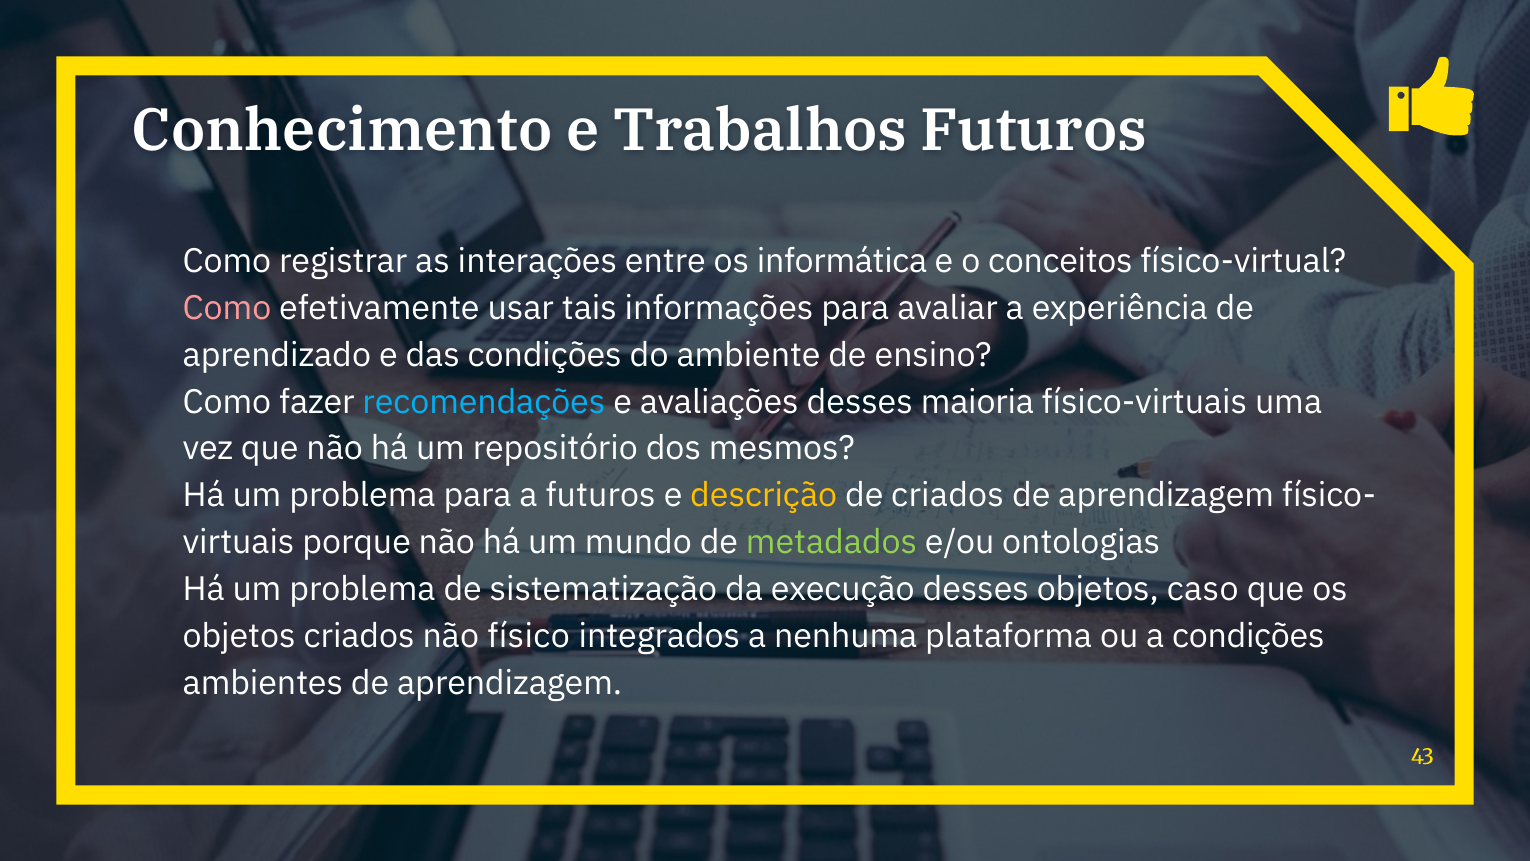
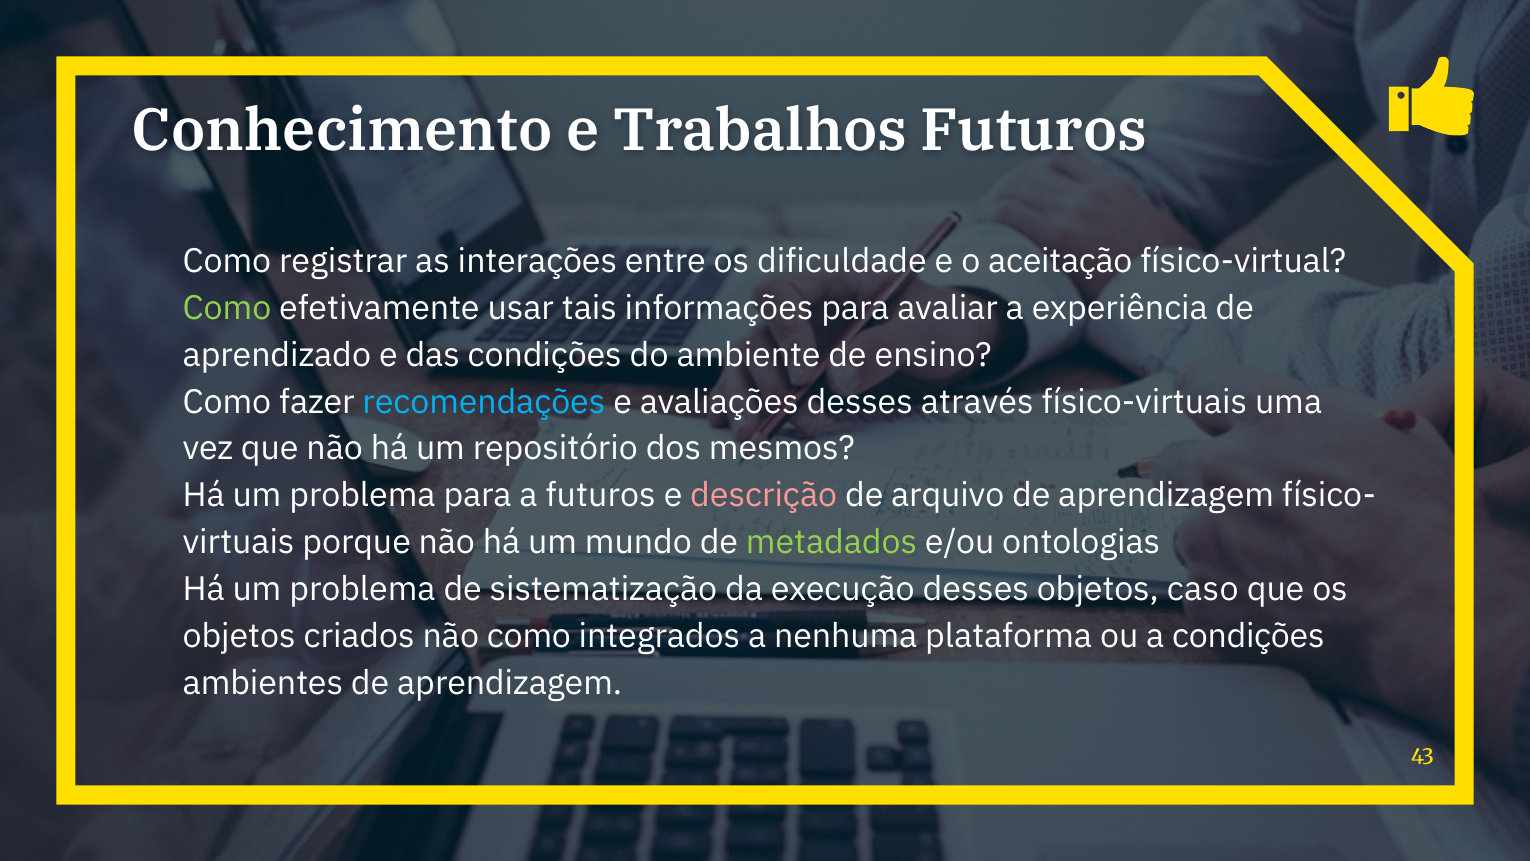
informática: informática -> dificuldade (842, 261)
conceitos: conceitos -> aceitação (1060, 261)
Como colour: pink -> light green (227, 308)
maioria: maioria -> através (977, 402)
descrição colour: yellow -> pink (764, 495)
de criados: criados -> arquivo (948, 495)
não físico: físico -> como (529, 636)
